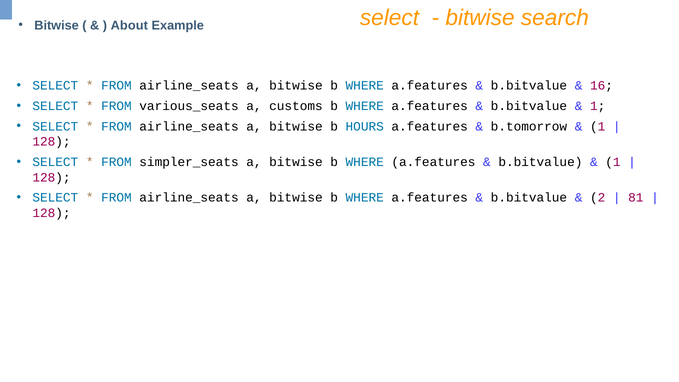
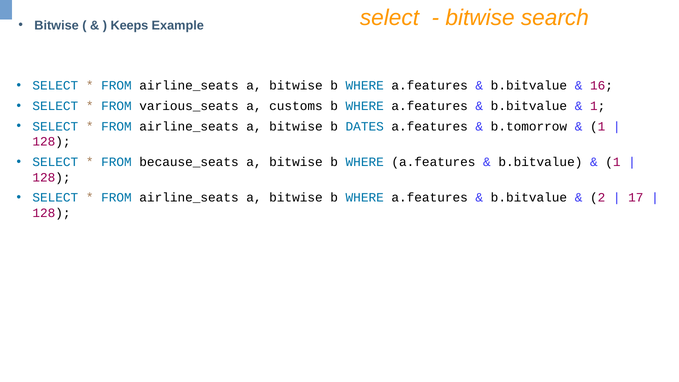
About: About -> Keeps (129, 25)
HOURS: HOURS -> DATES (365, 126)
simpler_seats: simpler_seats -> because_seats (189, 162)
81: 81 -> 17 (636, 198)
